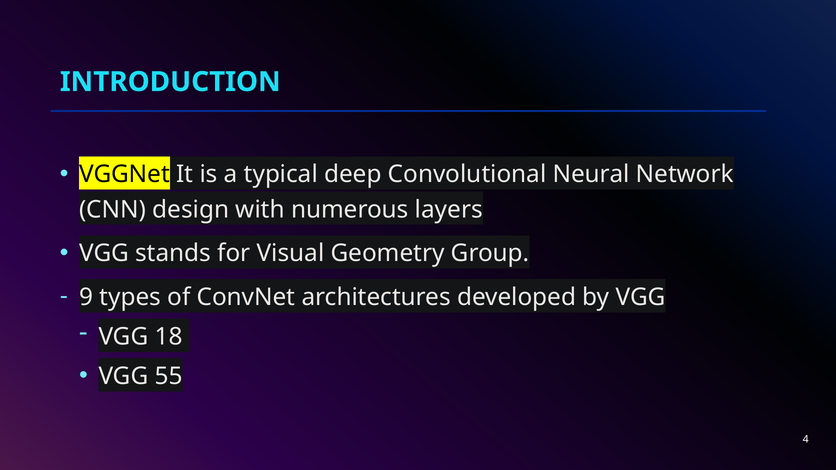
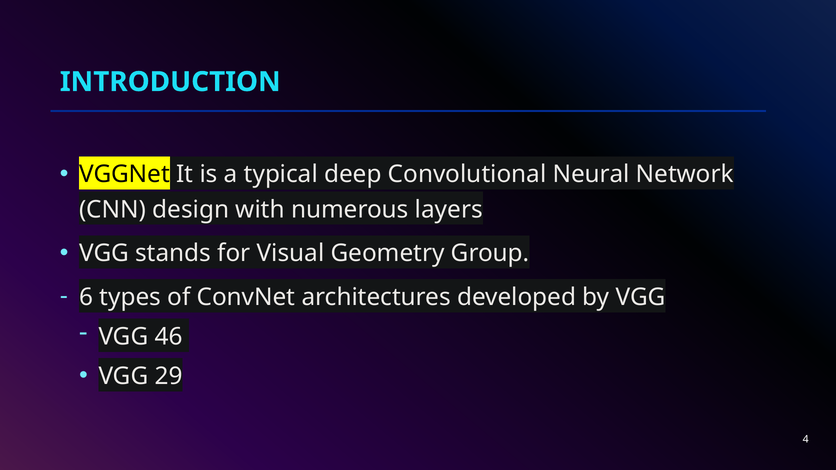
9: 9 -> 6 (86, 297)
18: 18 -> 46 (169, 337)
55: 55 -> 29 (169, 376)
